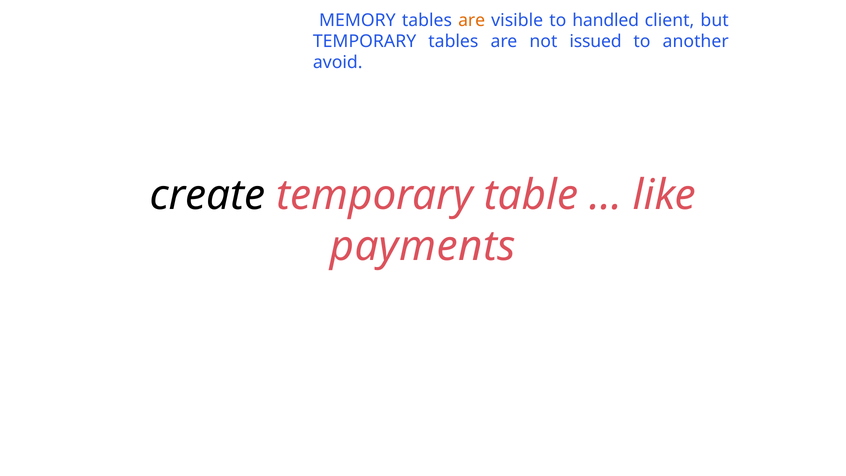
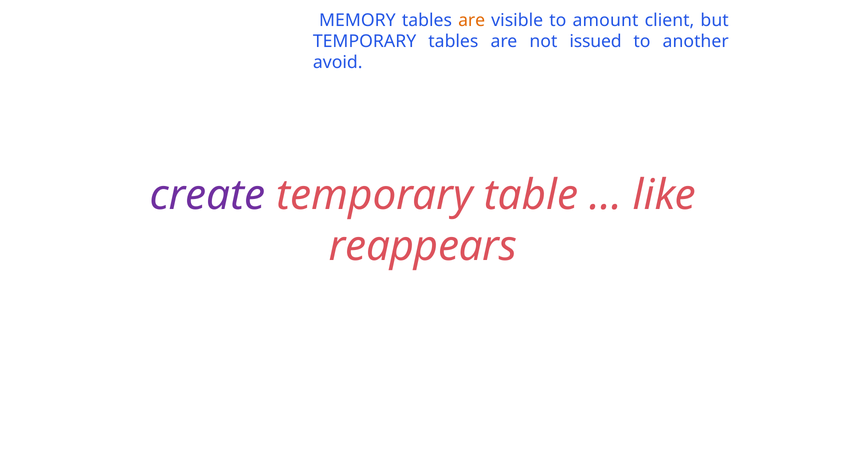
handled: handled -> amount (606, 20)
create colour: black -> purple (207, 195)
payments: payments -> reappears (423, 246)
